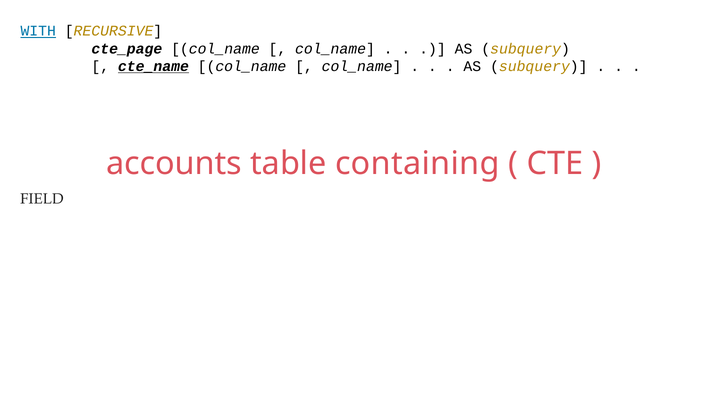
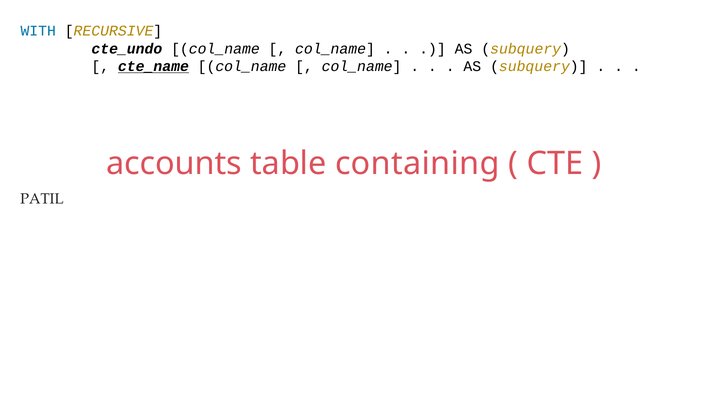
WITH underline: present -> none (38, 31)
cte_page: cte_page -> cte_undo (127, 49)
FIELD: FIELD -> PATIL (42, 199)
